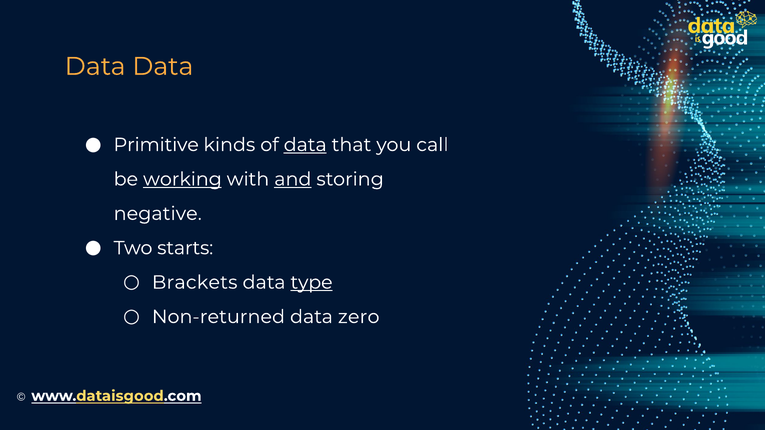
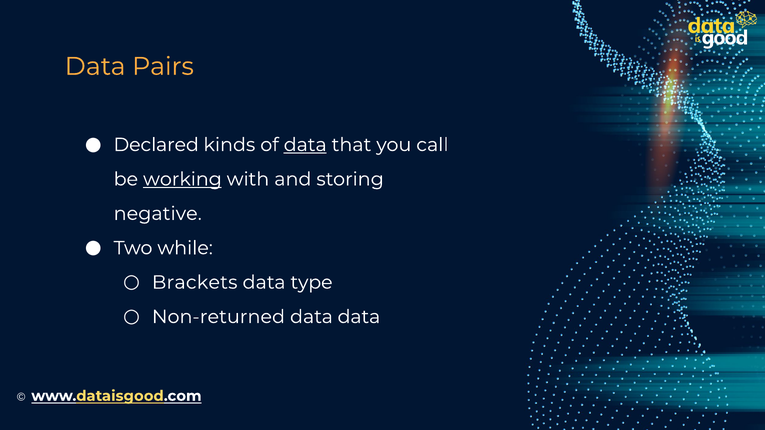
Data Data: Data -> Pairs (163, 66)
Primitive: Primitive -> Declared (156, 145)
and underline: present -> none (293, 179)
starts: starts -> while (185, 248)
type underline: present -> none (312, 283)
zero: zero -> data (359, 317)
